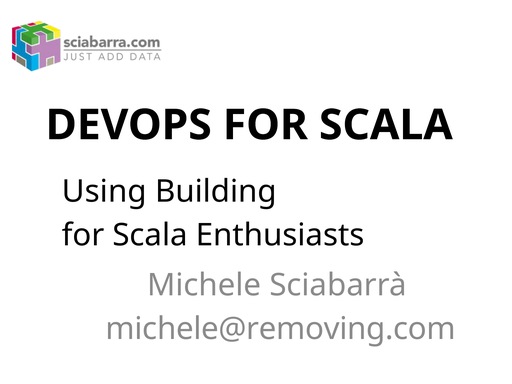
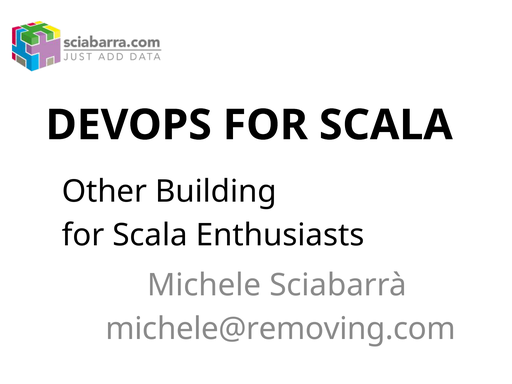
Using: Using -> Other (104, 191)
